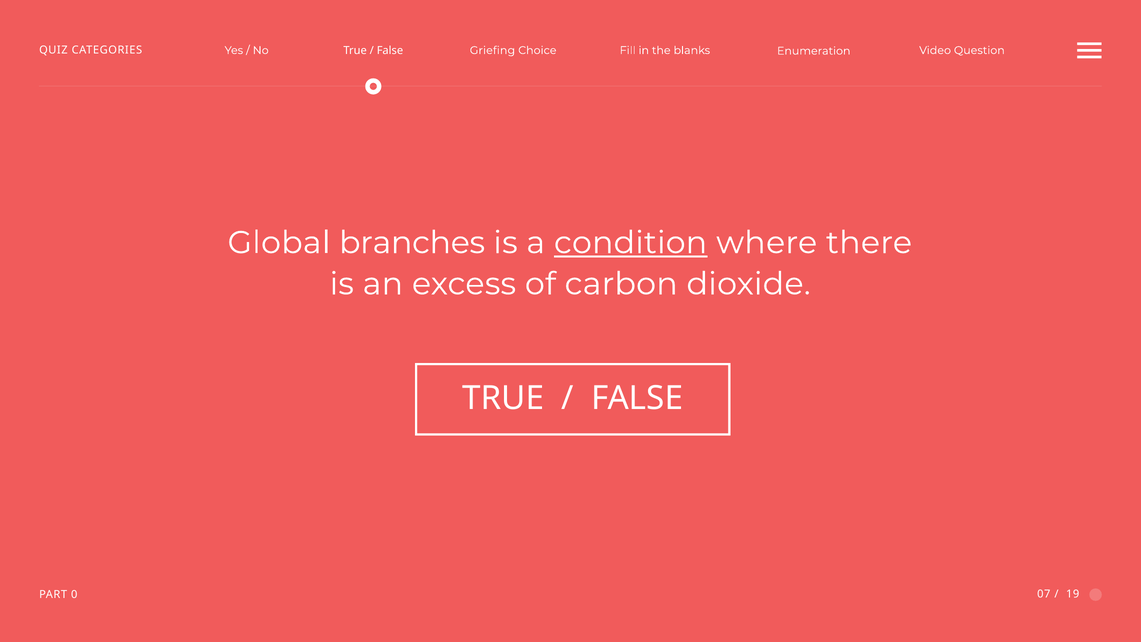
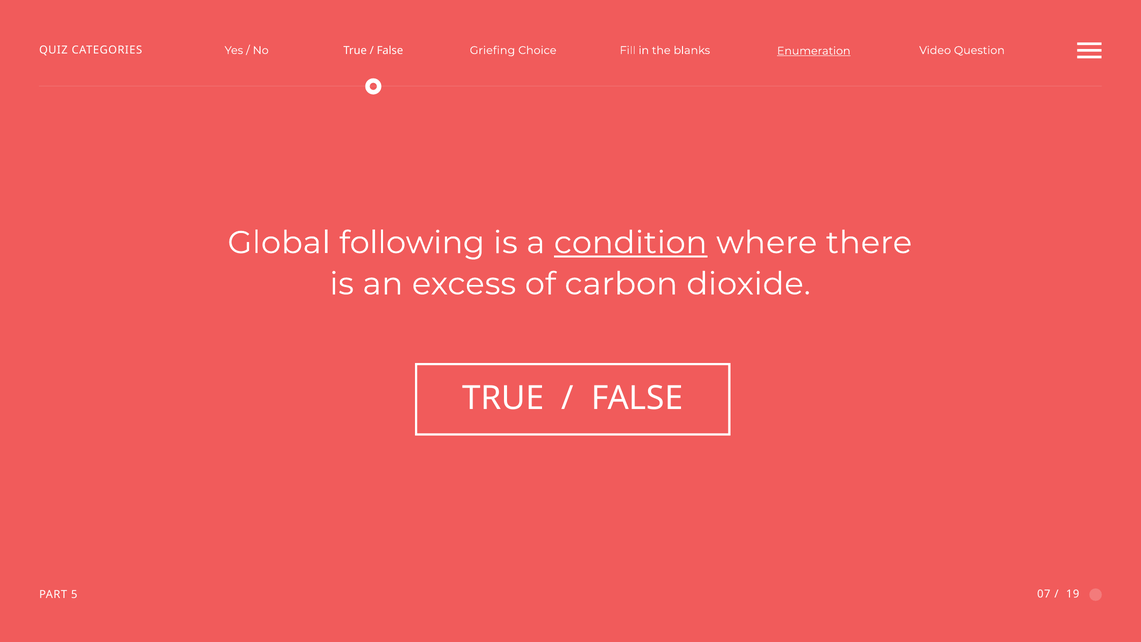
Enumeration underline: none -> present (814, 51)
branches: branches -> following (412, 243)
0: 0 -> 5 (74, 594)
